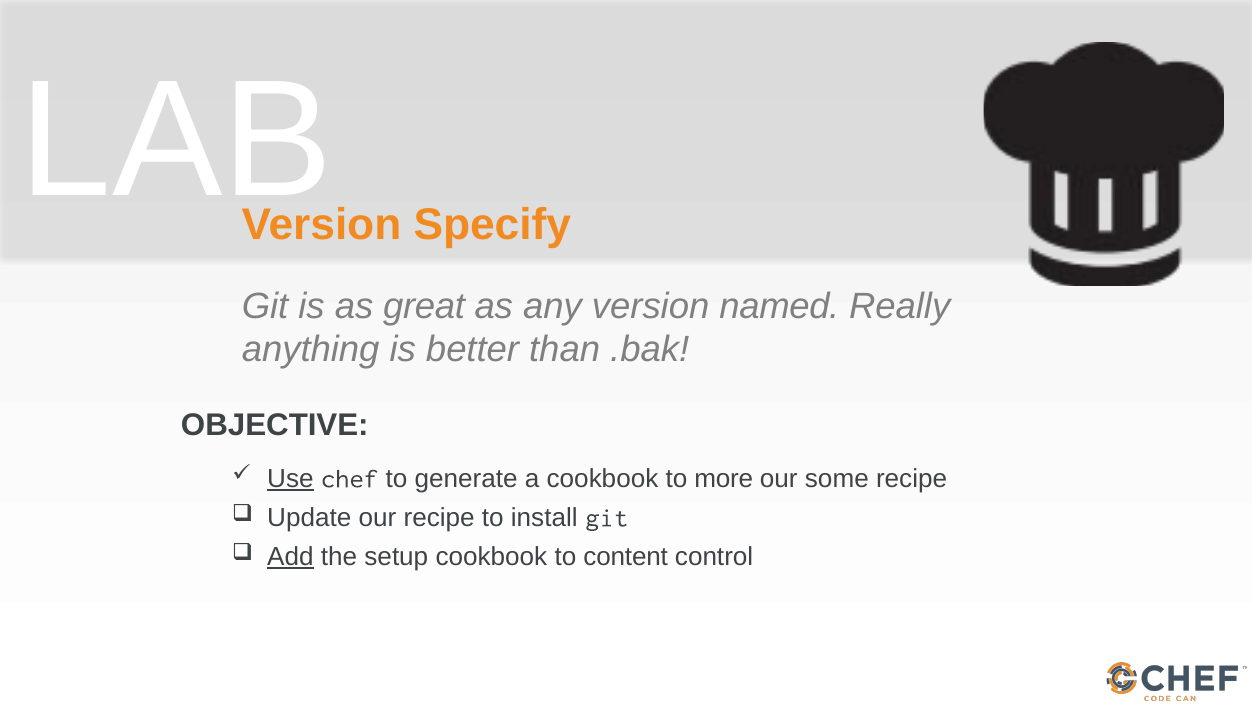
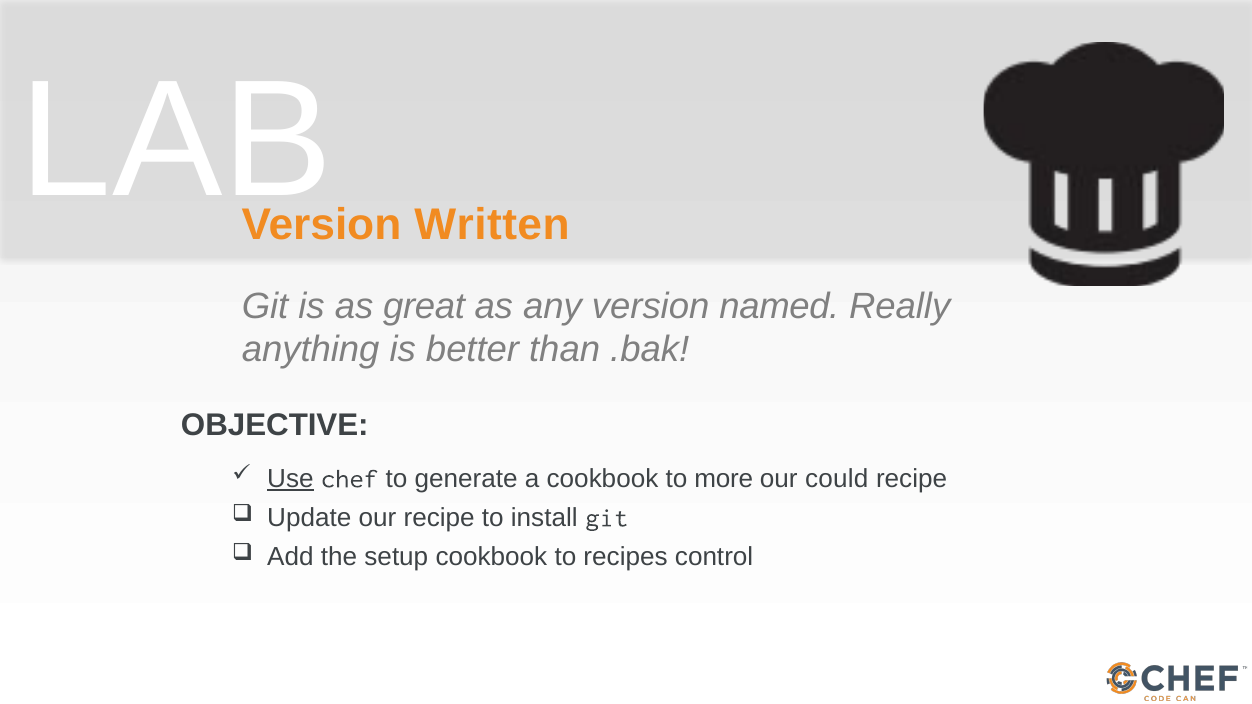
Specify: Specify -> Written (492, 225)
some: some -> could (837, 479)
Add underline: present -> none (290, 557)
content: content -> recipes (626, 557)
